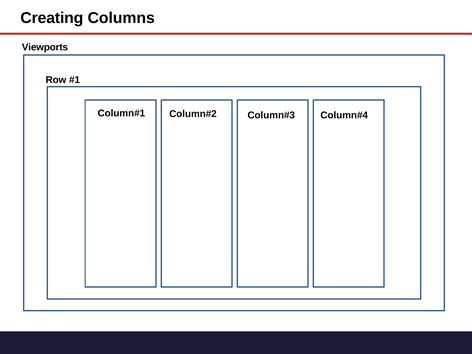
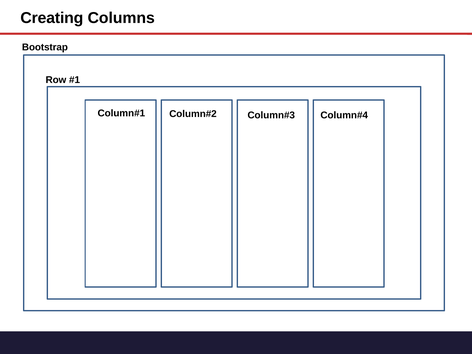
Viewports: Viewports -> Bootstrap (45, 47)
